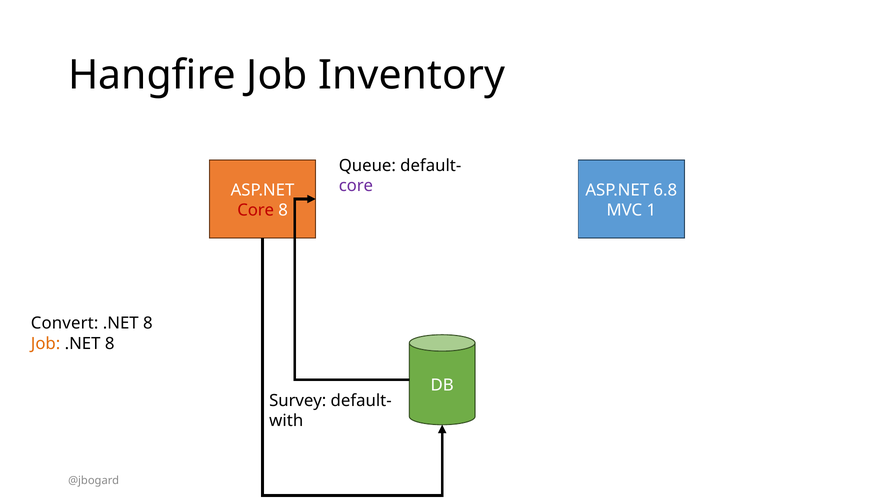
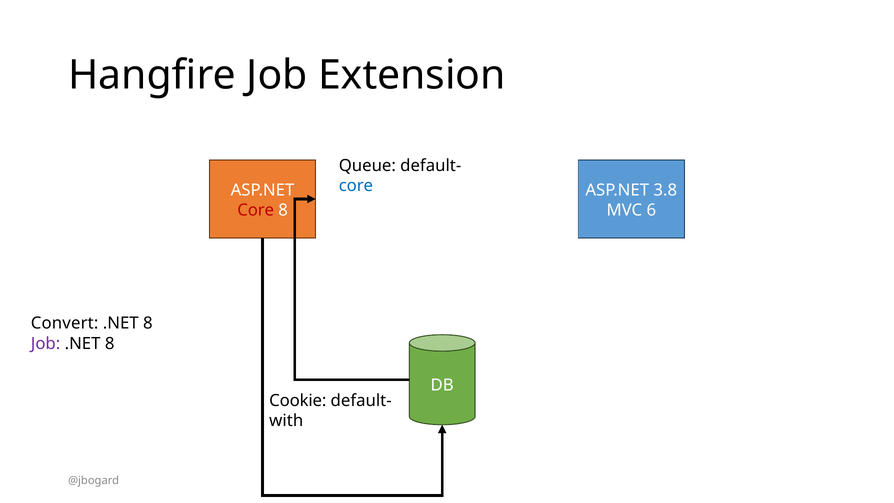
Inventory: Inventory -> Extension (412, 75)
core colour: purple -> blue (356, 186)
6.8: 6.8 -> 3.8 (665, 190)
1: 1 -> 6 (651, 210)
Job colour: orange -> purple (46, 343)
Survey: Survey -> Cookie (298, 400)
